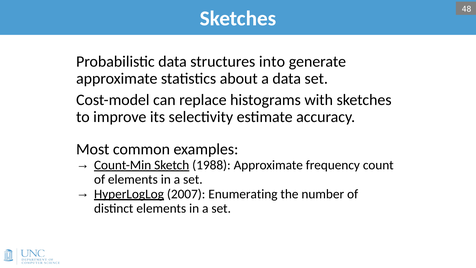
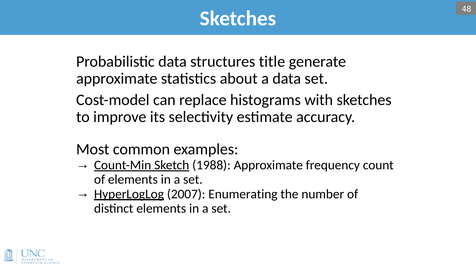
into: into -> title (272, 61)
